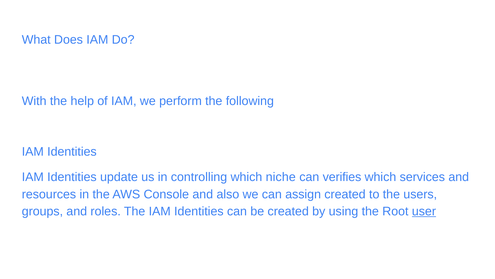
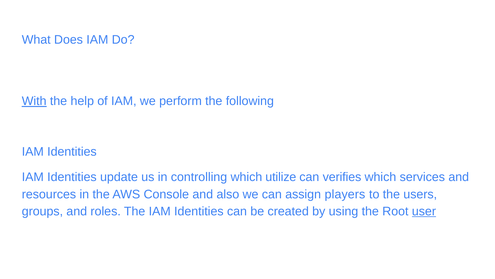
With underline: none -> present (34, 101)
niche: niche -> utilize (281, 177)
assign created: created -> players (345, 194)
